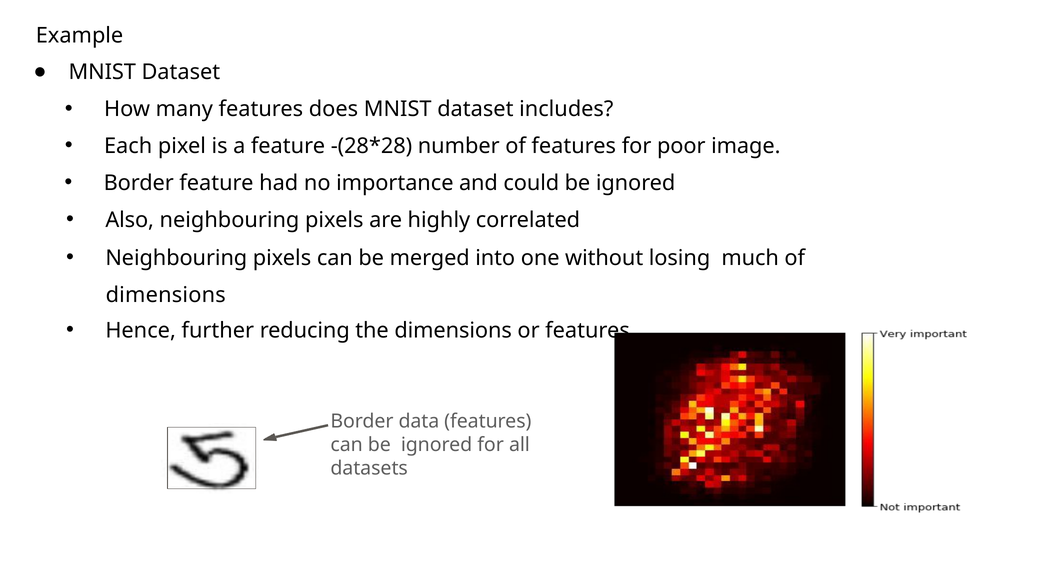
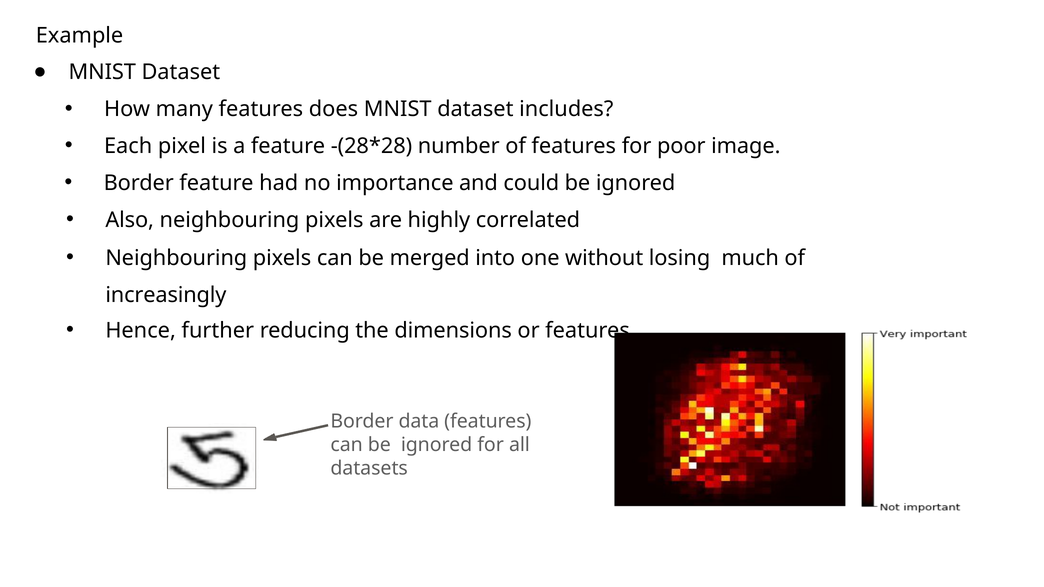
dimensions: dimensions -> increasingly (166, 295)
